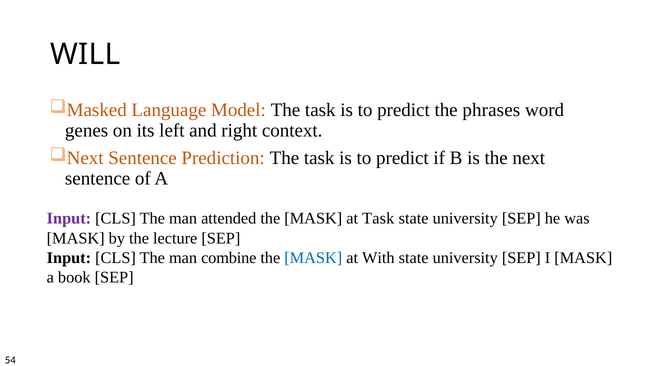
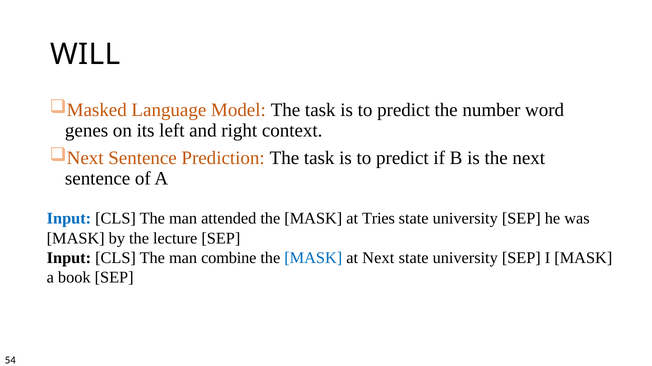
phrases: phrases -> number (491, 110)
Input colour: purple -> blue (69, 219)
at Task: Task -> Tries (378, 219)
at With: With -> Next (378, 258)
